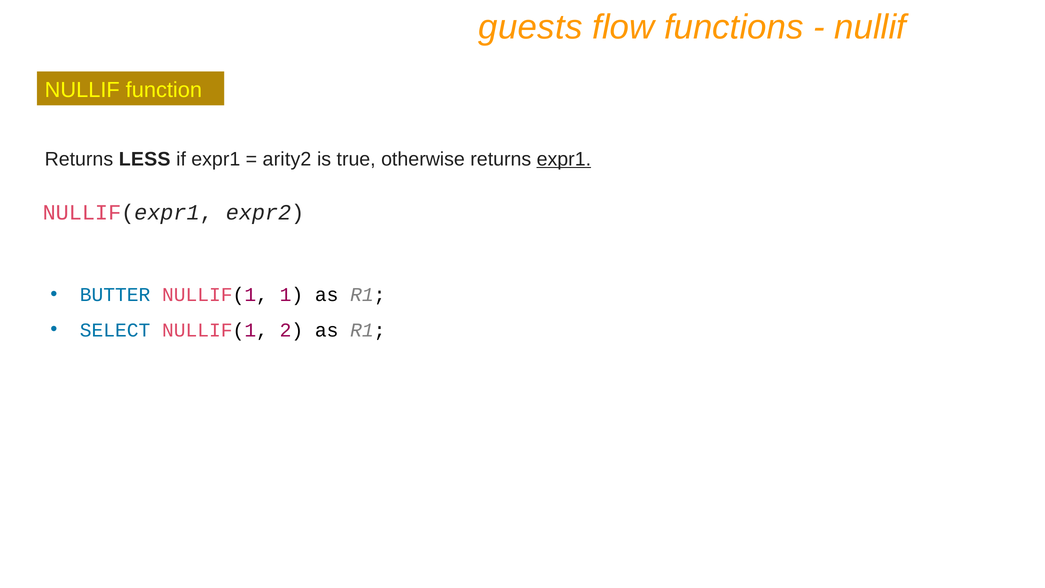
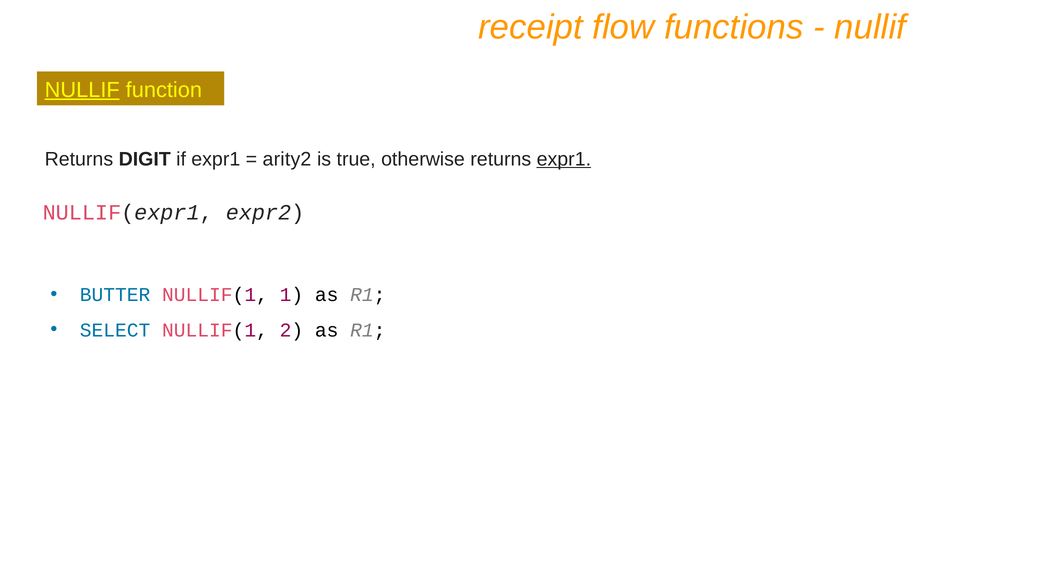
guests: guests -> receipt (531, 27)
NULLIF underline: none -> present (82, 90)
LESS: LESS -> DIGIT (145, 159)
